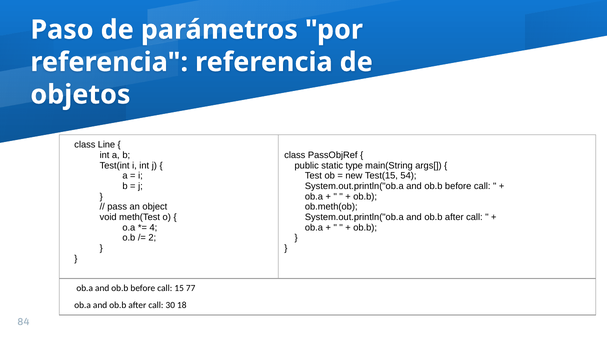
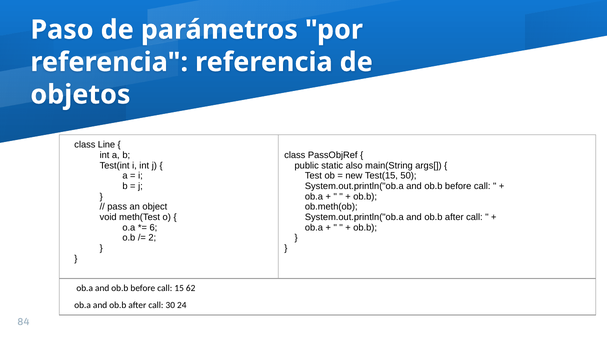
type: type -> also (354, 165)
54: 54 -> 50 (408, 176)
4: 4 -> 6 (153, 227)
77: 77 -> 62 (191, 288)
18: 18 -> 24 (182, 305)
